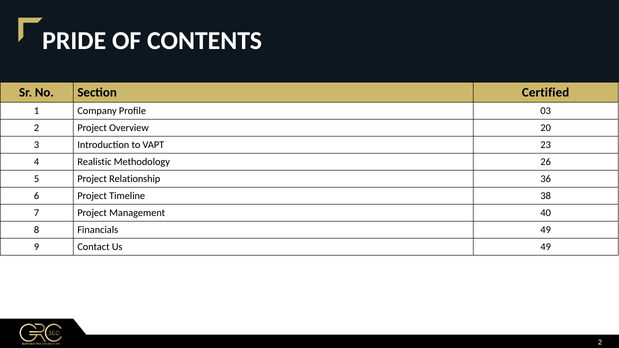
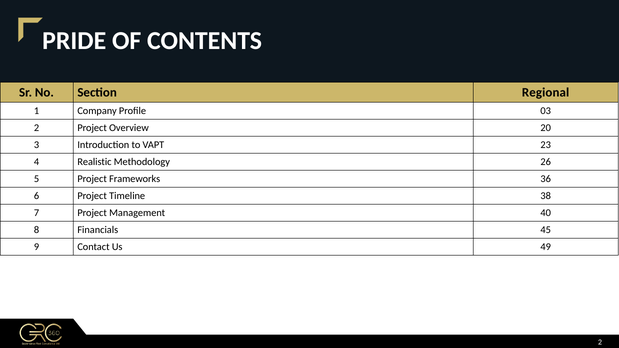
Certified: Certified -> Regional (546, 93)
Relationship: Relationship -> Frameworks (135, 179)
Financials 49: 49 -> 45 (546, 230)
